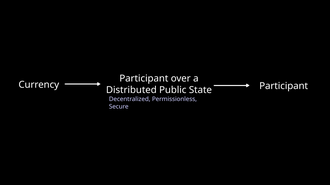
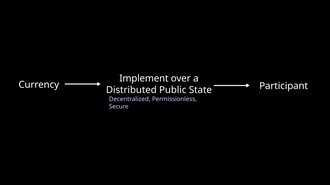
Participant: Participant -> Implement (144, 79)
